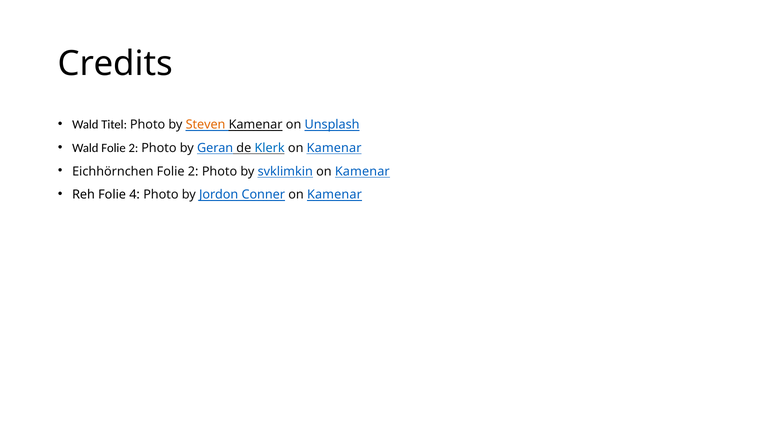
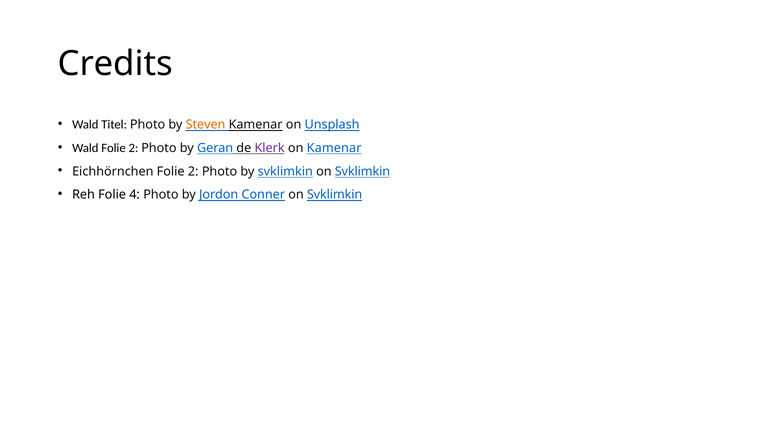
Klerk colour: blue -> purple (270, 148)
svklimkin on Kamenar: Kamenar -> Svklimkin (362, 172)
Conner on Kamenar: Kamenar -> Svklimkin (335, 195)
